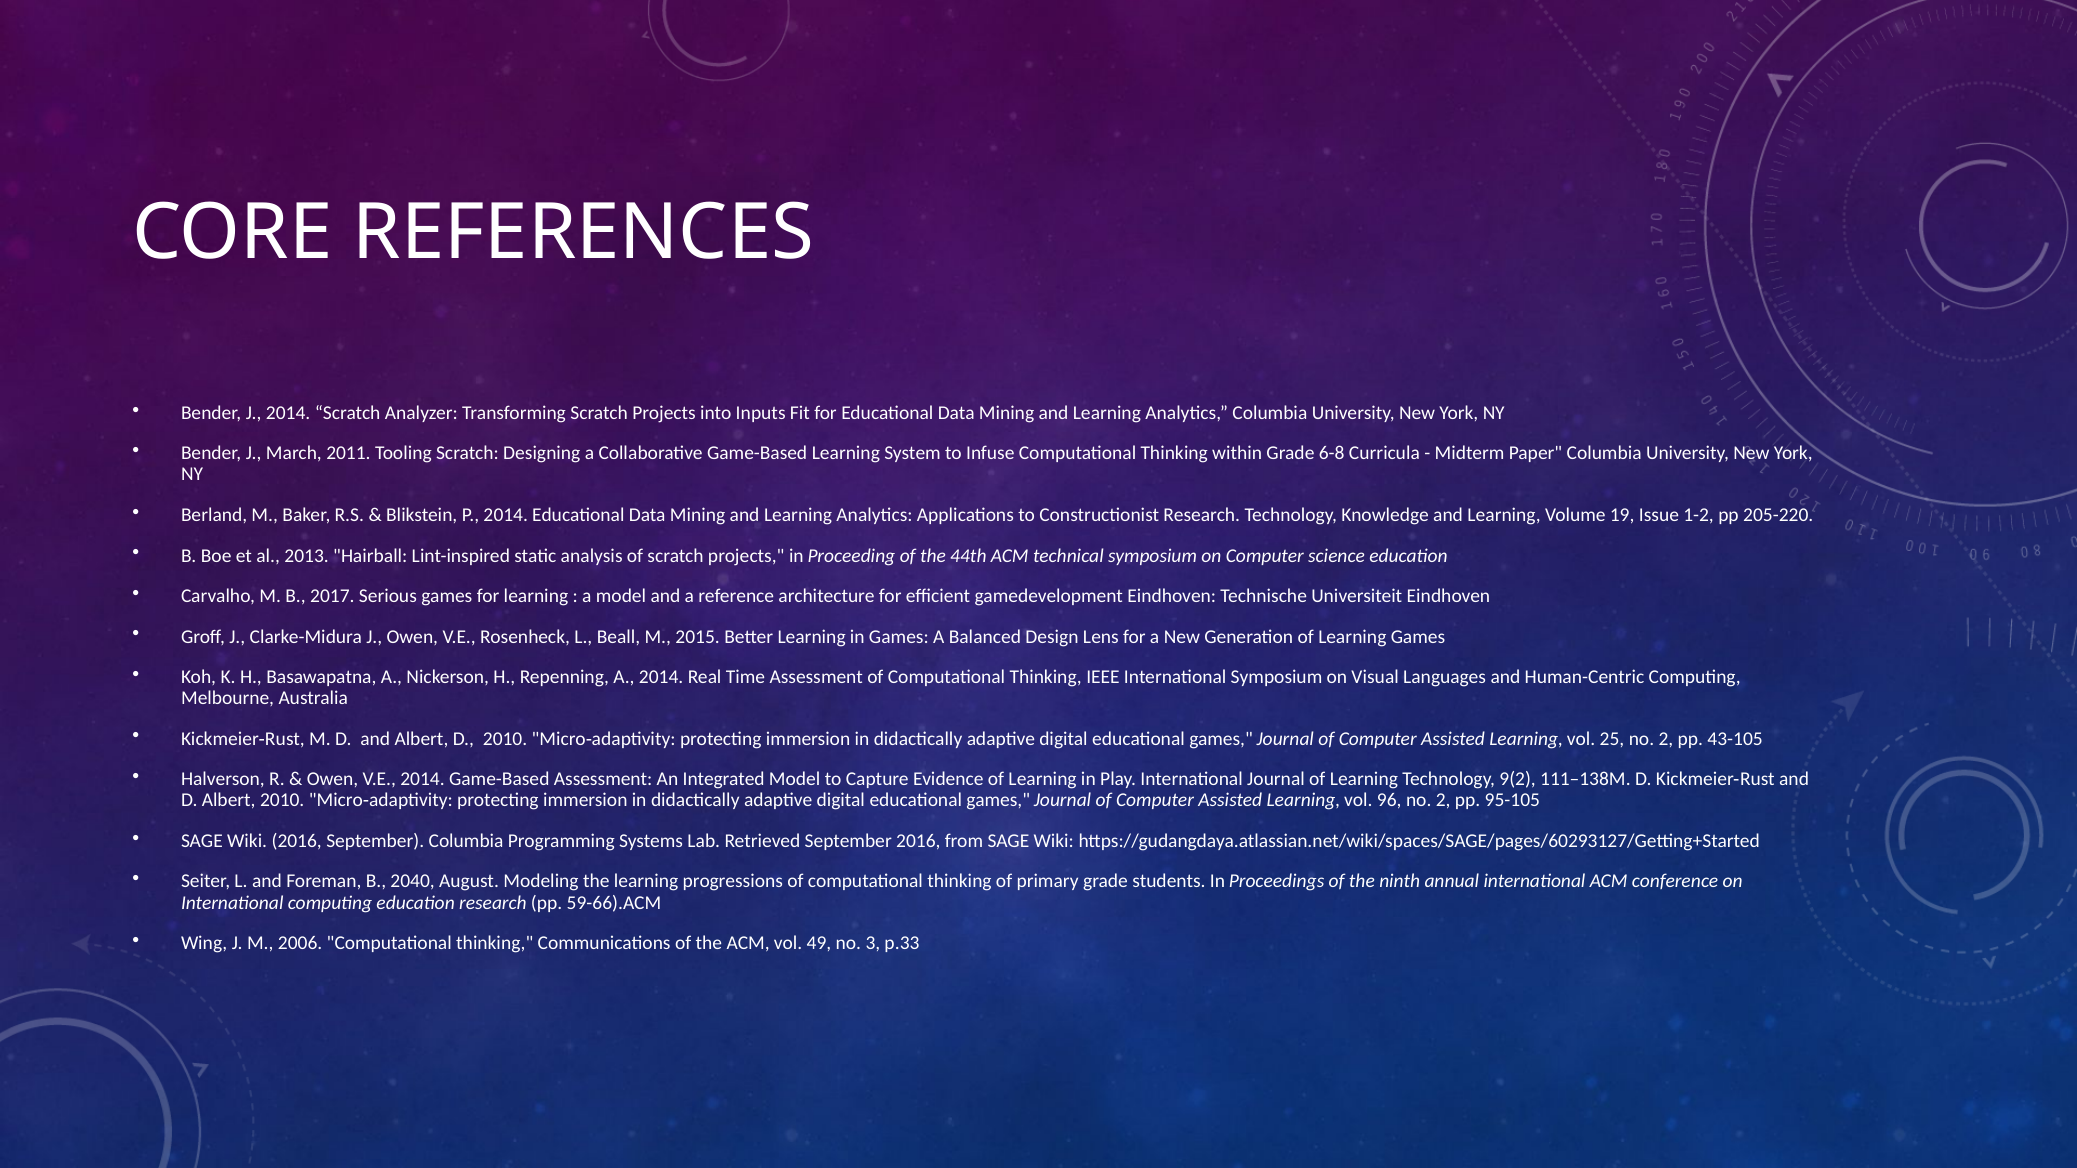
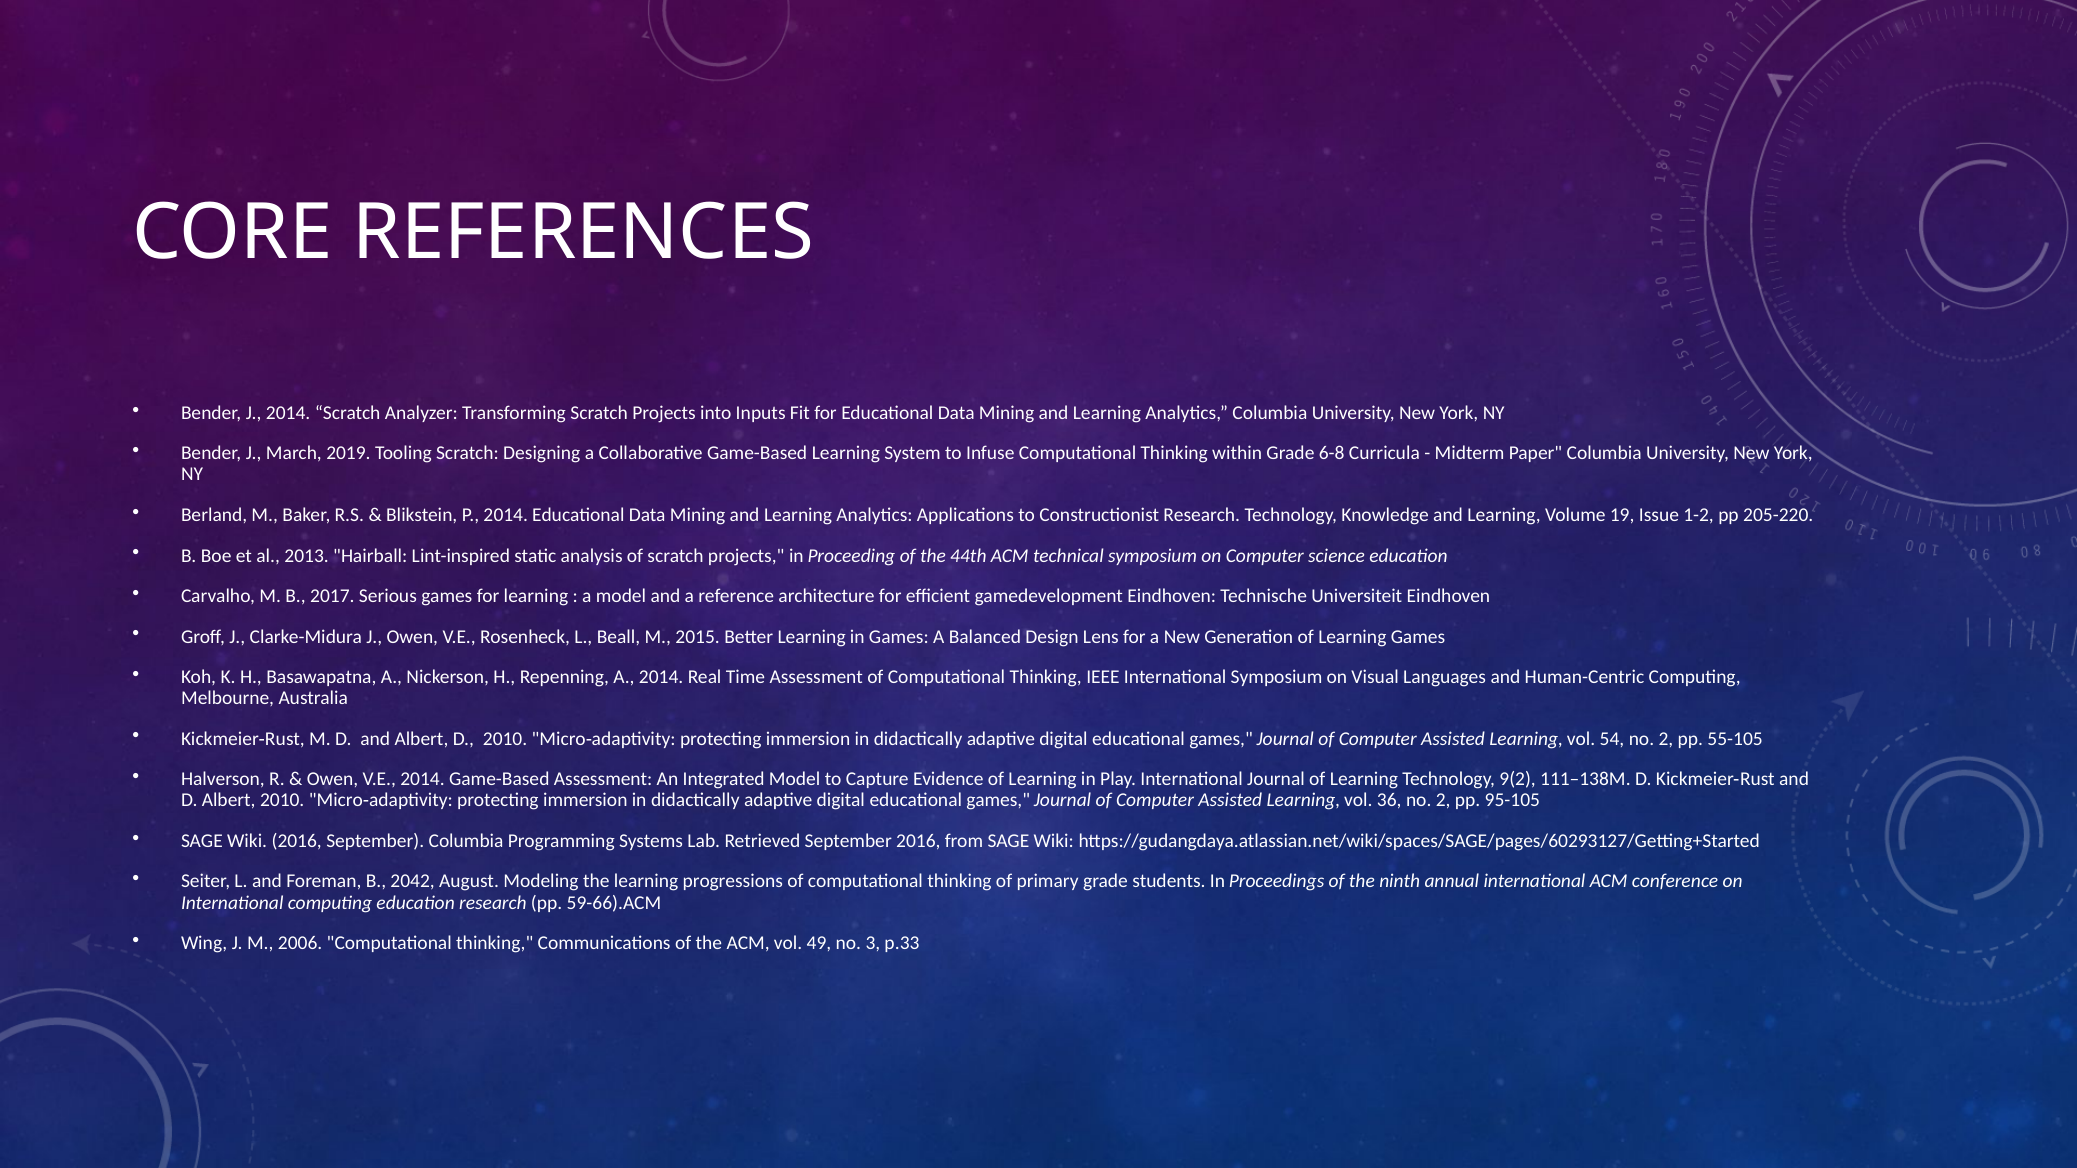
2011: 2011 -> 2019 (348, 454)
25: 25 -> 54 (1612, 739)
43-105: 43-105 -> 55-105 (1735, 739)
96: 96 -> 36 (1389, 801)
2040: 2040 -> 2042 (413, 882)
